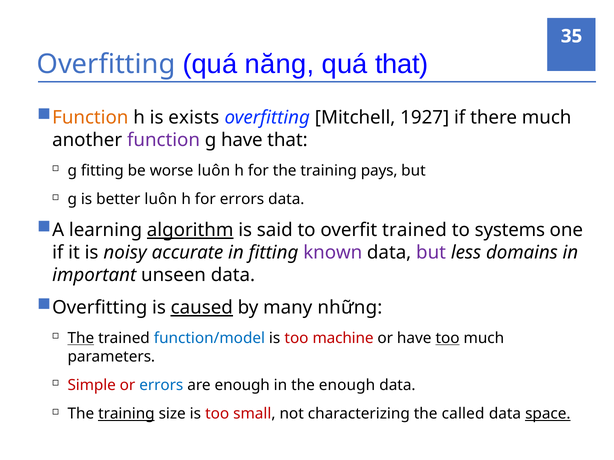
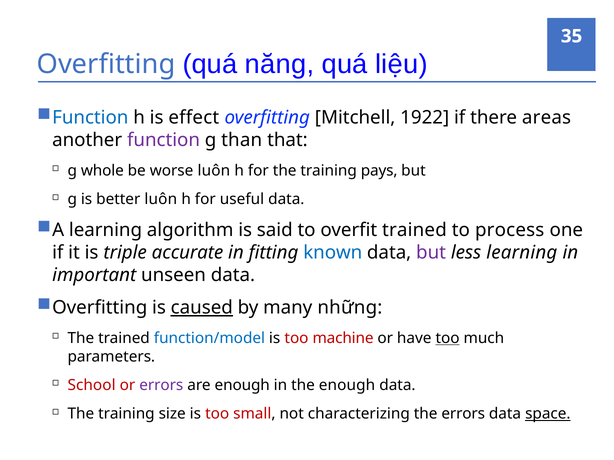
quá that: that -> liệu (401, 64)
Function colour: orange -> blue (90, 118)
exists: exists -> effect (194, 118)
1927: 1927 -> 1922 (425, 118)
there much: much -> areas (547, 118)
g have: have -> than (242, 140)
g fitting: fitting -> whole (102, 171)
for errors: errors -> useful (242, 200)
algorithm underline: present -> none (190, 230)
systems: systems -> process (510, 230)
noisy: noisy -> triple (125, 253)
known colour: purple -> blue (333, 253)
less domains: domains -> learning (522, 253)
The underline: present -> none (81, 339)
Simple: Simple -> School (92, 386)
errors colour: blue -> purple (161, 386)
training underline: present -> none (126, 414)
the called: called -> errors (463, 414)
